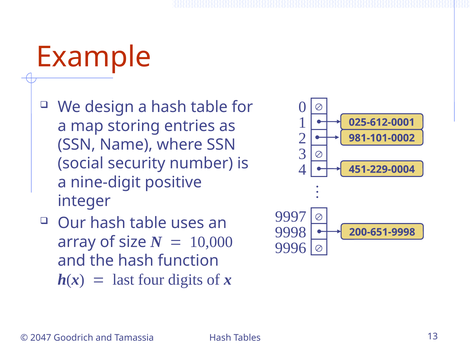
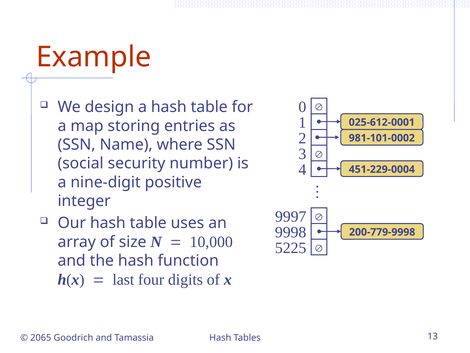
200-651-9998: 200-651-9998 -> 200-779-9998 (382, 232)
9996: 9996 -> 5225 (291, 248)
2047: 2047 -> 2065 (41, 337)
